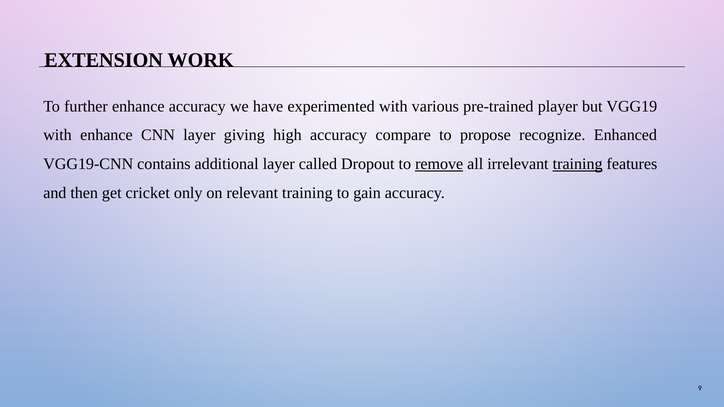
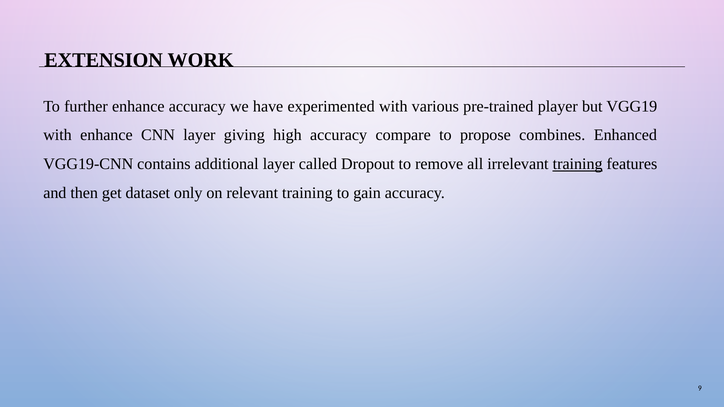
recognize: recognize -> combines (552, 135)
remove underline: present -> none (439, 164)
cricket: cricket -> dataset (148, 193)
